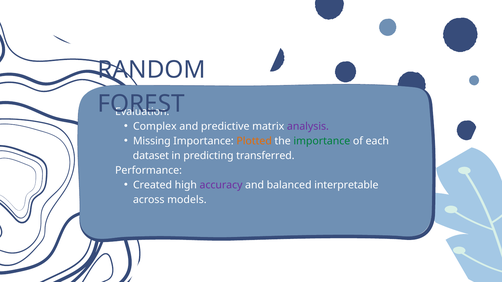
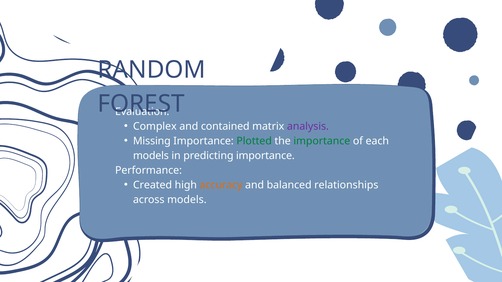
predictive: predictive -> contained (225, 126)
Plotted colour: orange -> green (254, 141)
dataset: dataset -> models (151, 156)
predicting transferred: transferred -> importance (265, 156)
accuracy colour: purple -> orange (221, 185)
interpretable: interpretable -> relationships (346, 185)
